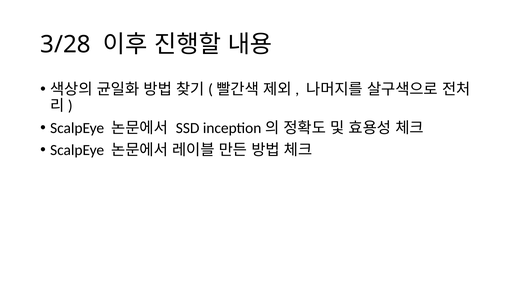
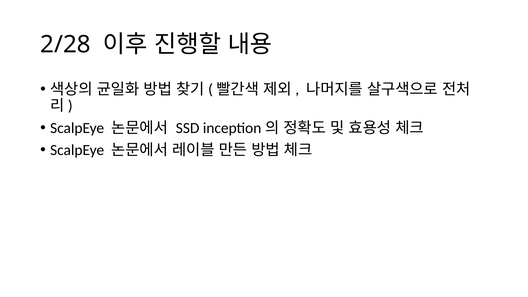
3/28: 3/28 -> 2/28 (66, 44)
